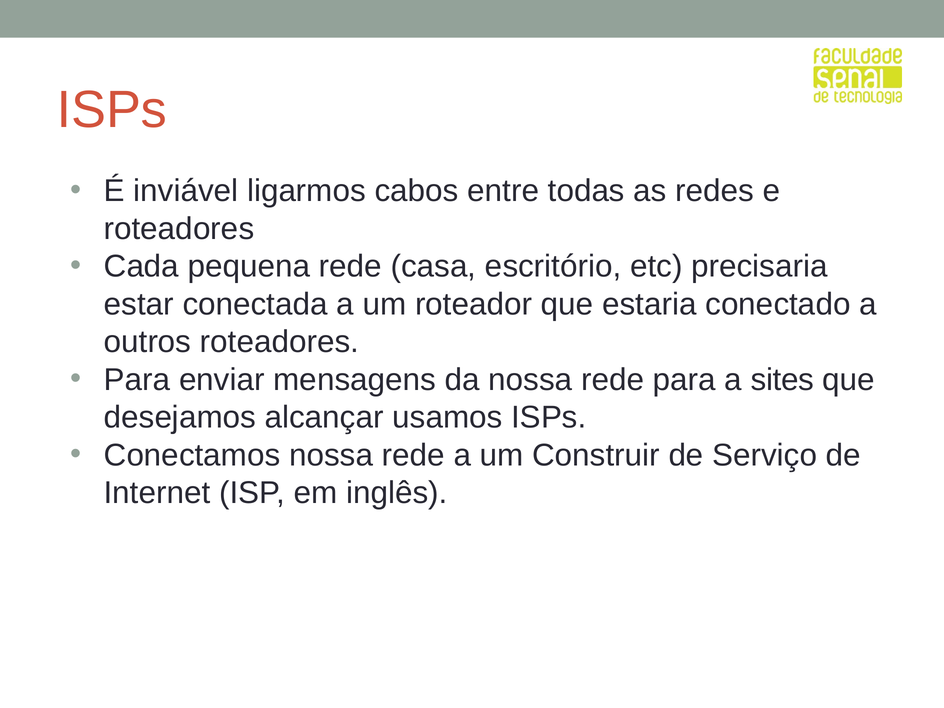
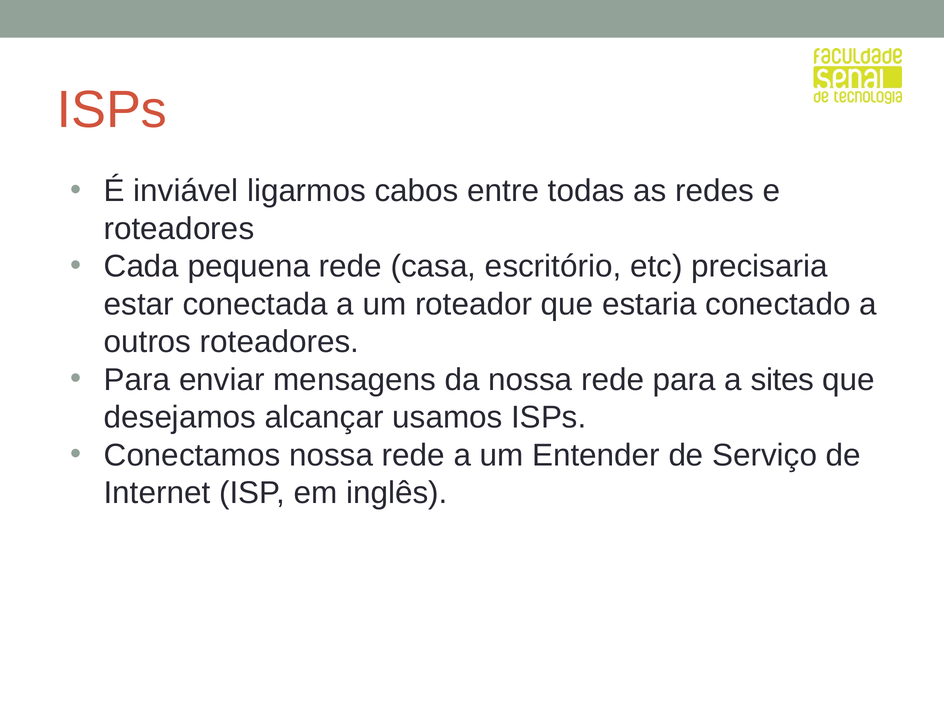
Construir: Construir -> Entender (596, 455)
